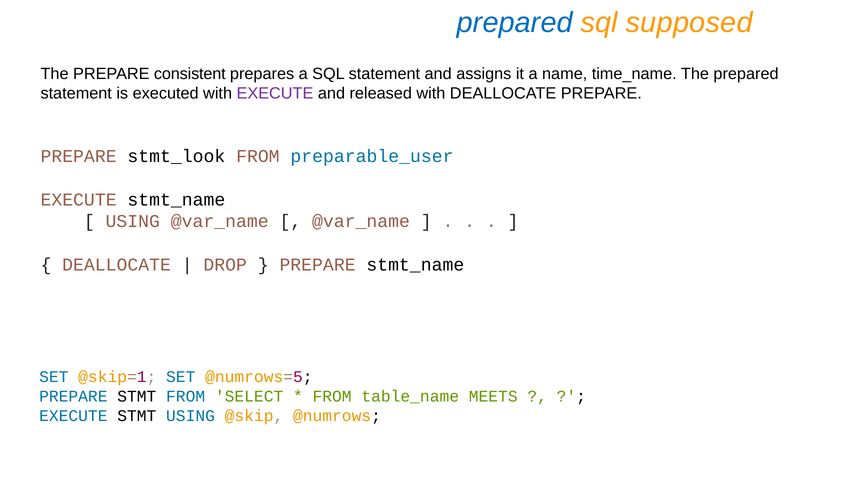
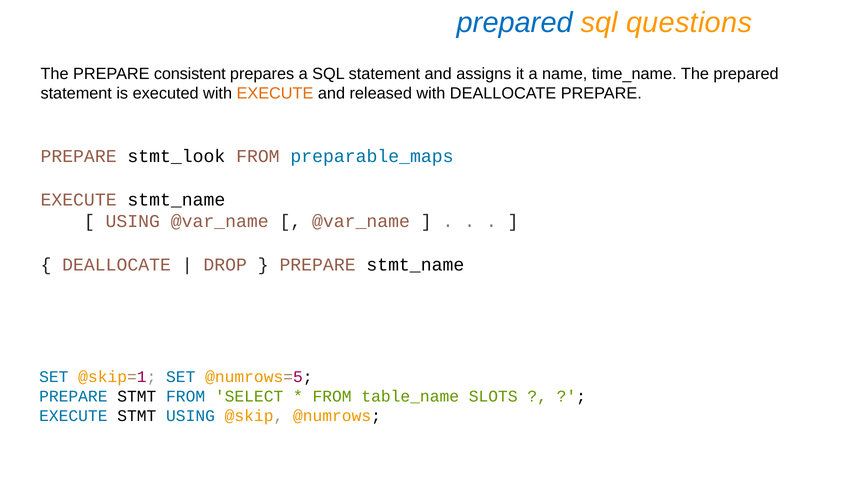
supposed: supposed -> questions (689, 23)
EXECUTE colour: purple -> orange (275, 93)
preparable_user: preparable_user -> preparable_maps (372, 156)
MEETS: MEETS -> SLOTS (493, 397)
